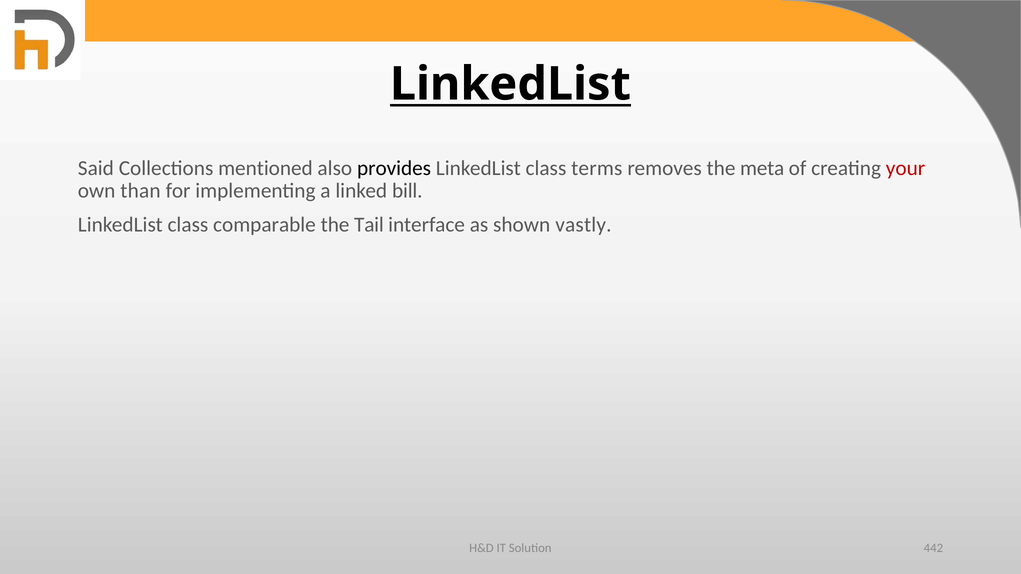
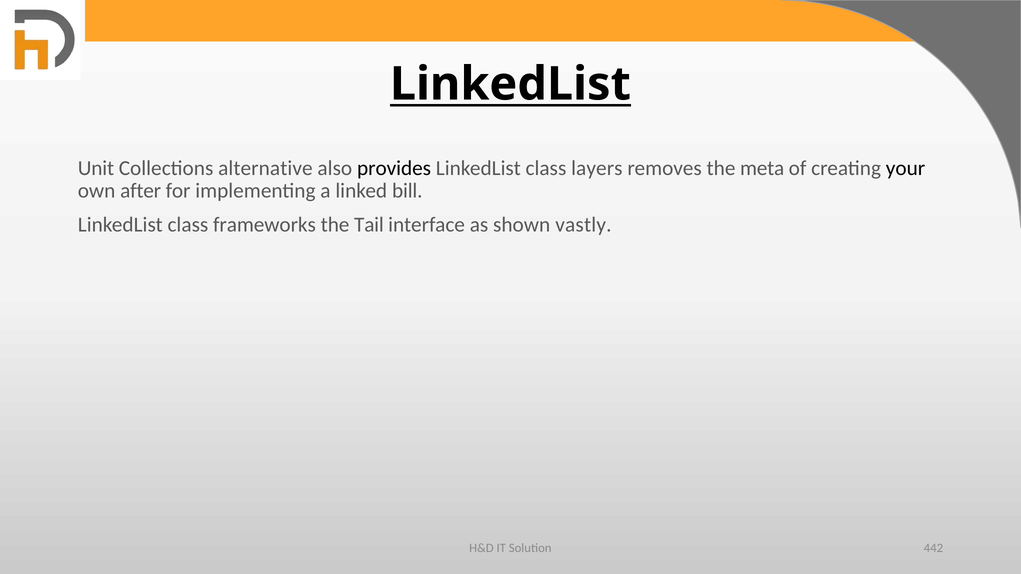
Said: Said -> Unit (96, 168)
mentioned: mentioned -> alternative (265, 168)
terms: terms -> layers (597, 168)
your colour: red -> black (906, 168)
than: than -> after (141, 191)
comparable: comparable -> frameworks (264, 225)
